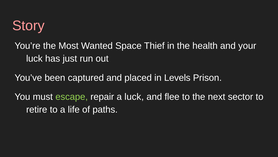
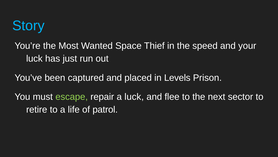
Story colour: pink -> light blue (28, 26)
health: health -> speed (205, 46)
paths: paths -> patrol (105, 109)
